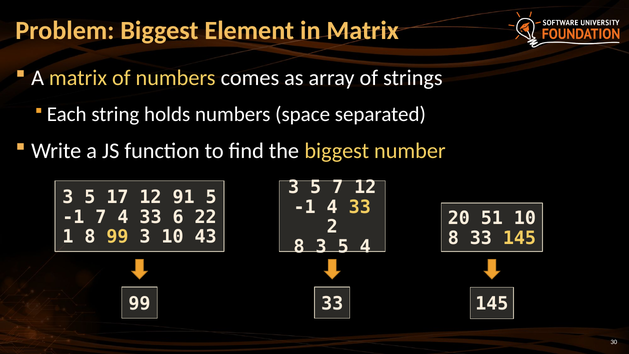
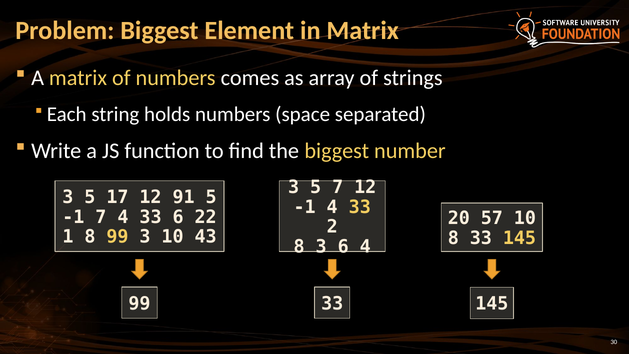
51: 51 -> 57 (492, 218)
8 3 5: 5 -> 6 (343, 247)
